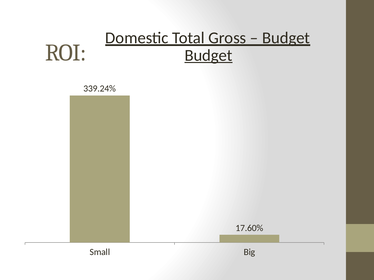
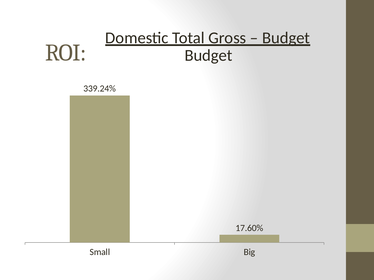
Budget underline: present -> none (208, 55)
